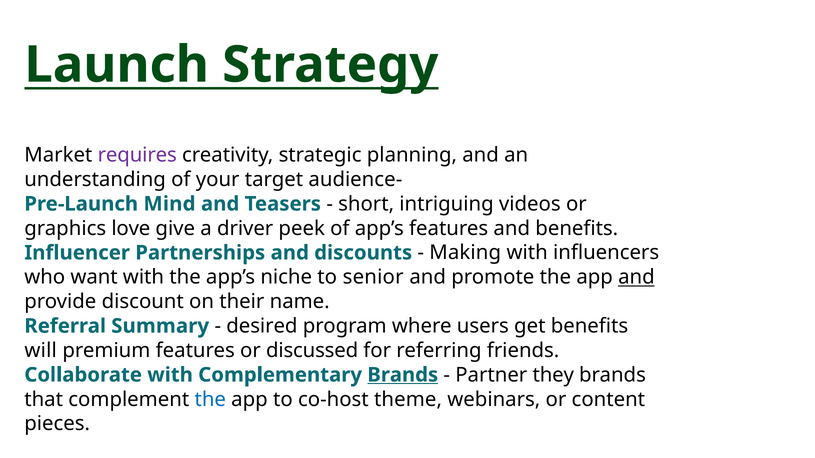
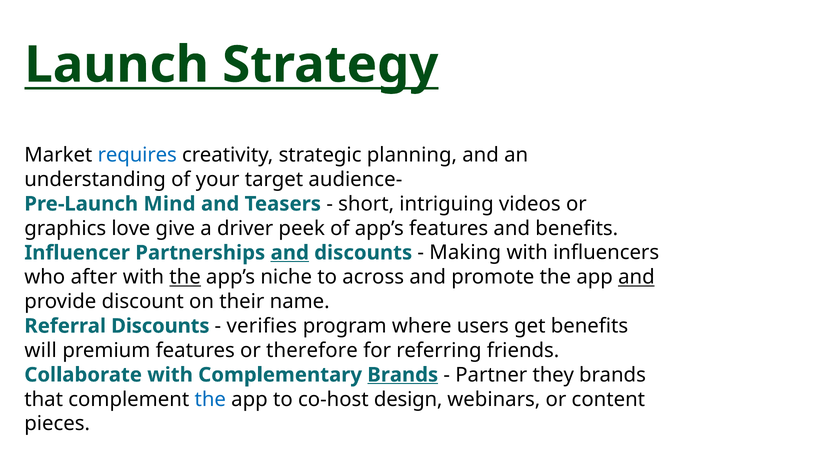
requires colour: purple -> blue (137, 155)
and underline: none -> present (290, 253)
want: want -> after (94, 277)
the underline: none -> present (185, 277)
senior: senior -> across (373, 277)
Referral Summary: Summary -> Discounts (160, 326)
desired: desired -> verifies (262, 326)
discussed: discussed -> therefore (312, 351)
theme: theme -> design (408, 400)
